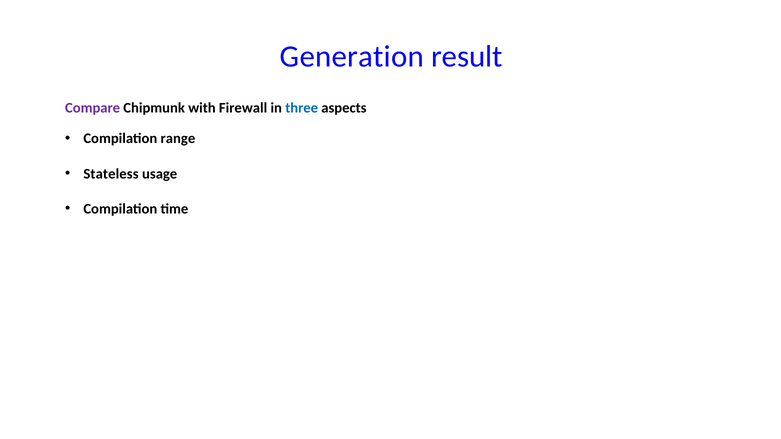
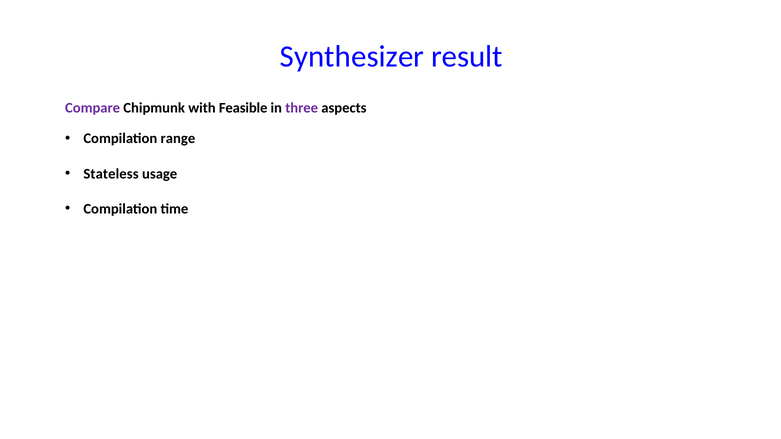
Generation: Generation -> Synthesizer (352, 56)
Firewall: Firewall -> Feasible (243, 108)
three colour: blue -> purple (302, 108)
